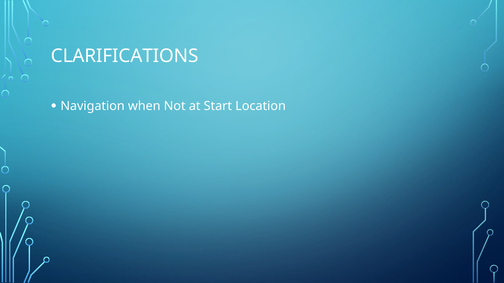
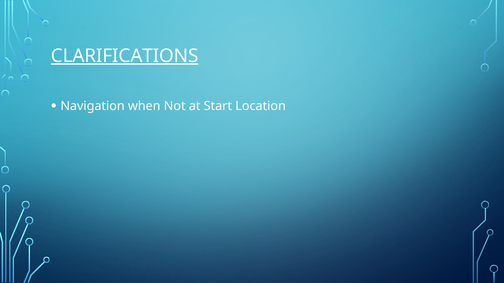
CLARIFICATIONS underline: none -> present (125, 56)
